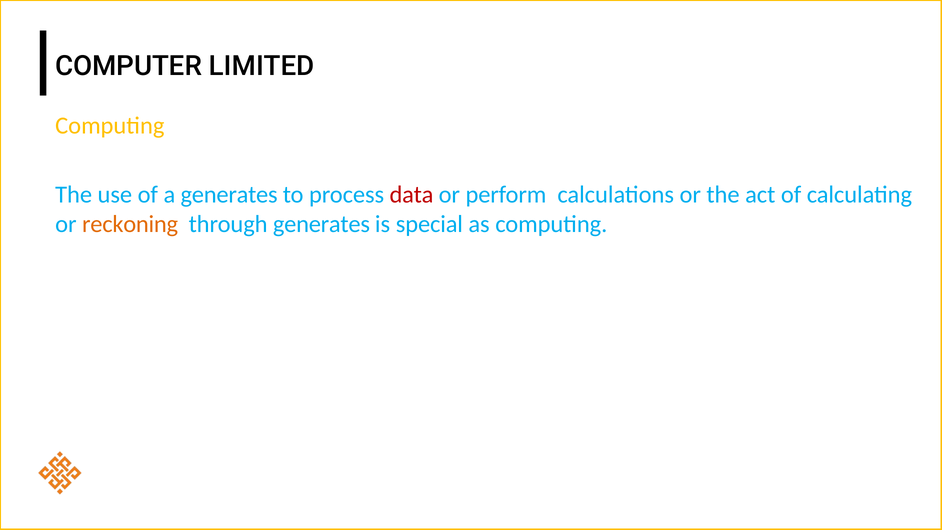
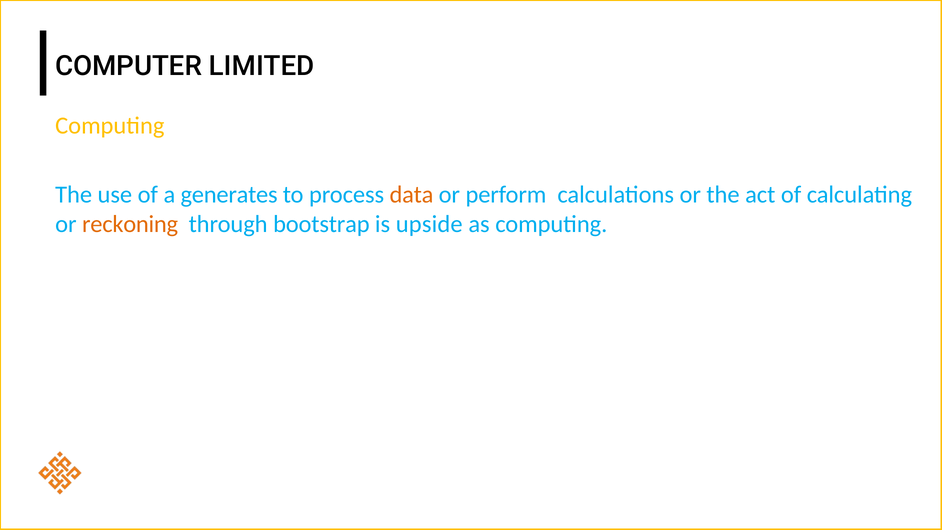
data colour: red -> orange (411, 195)
through generates: generates -> bootstrap (321, 224)
special: special -> upside (429, 224)
